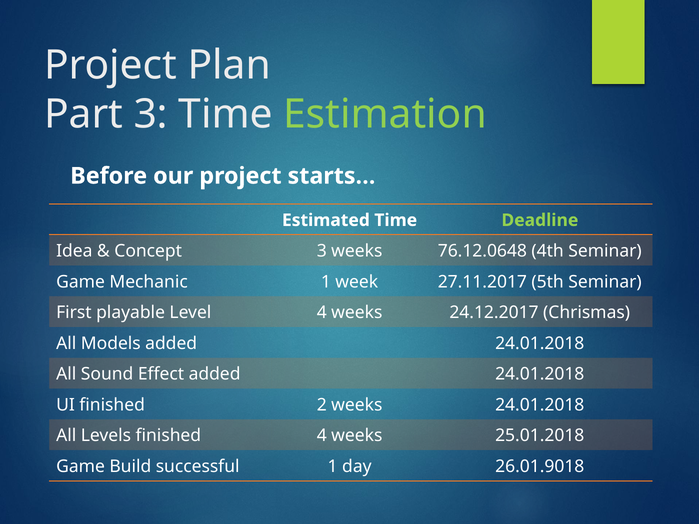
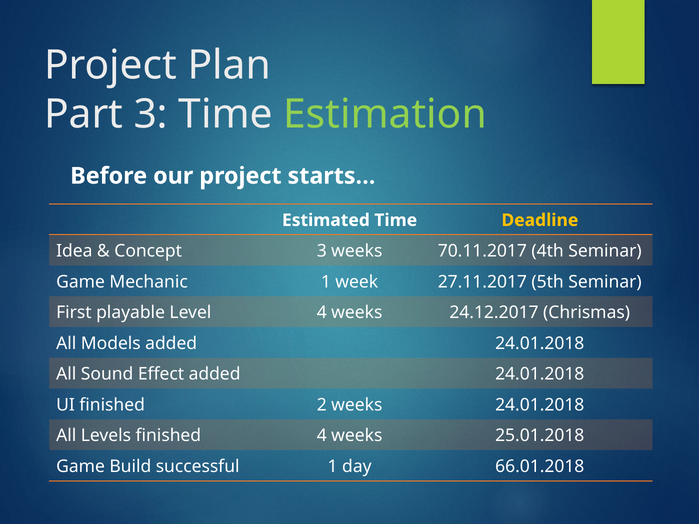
Deadline colour: light green -> yellow (540, 220)
76.12.0648: 76.12.0648 -> 70.11.2017 (482, 251)
26.01.9018: 26.01.9018 -> 66.01.2018 (540, 467)
